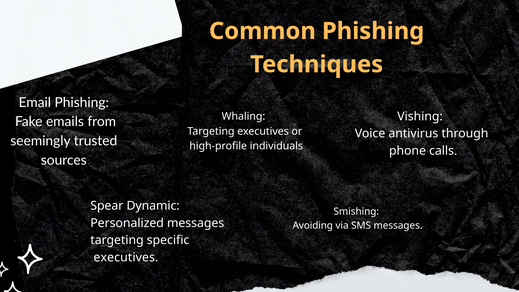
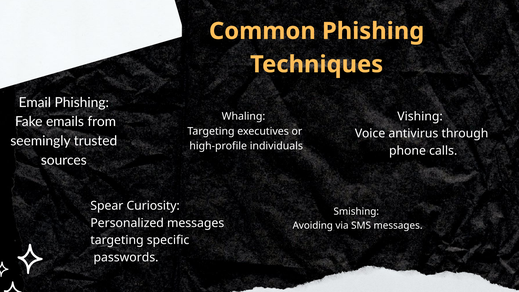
Dynamic: Dynamic -> Curiosity (153, 206)
executives: executives -> passwords (126, 257)
